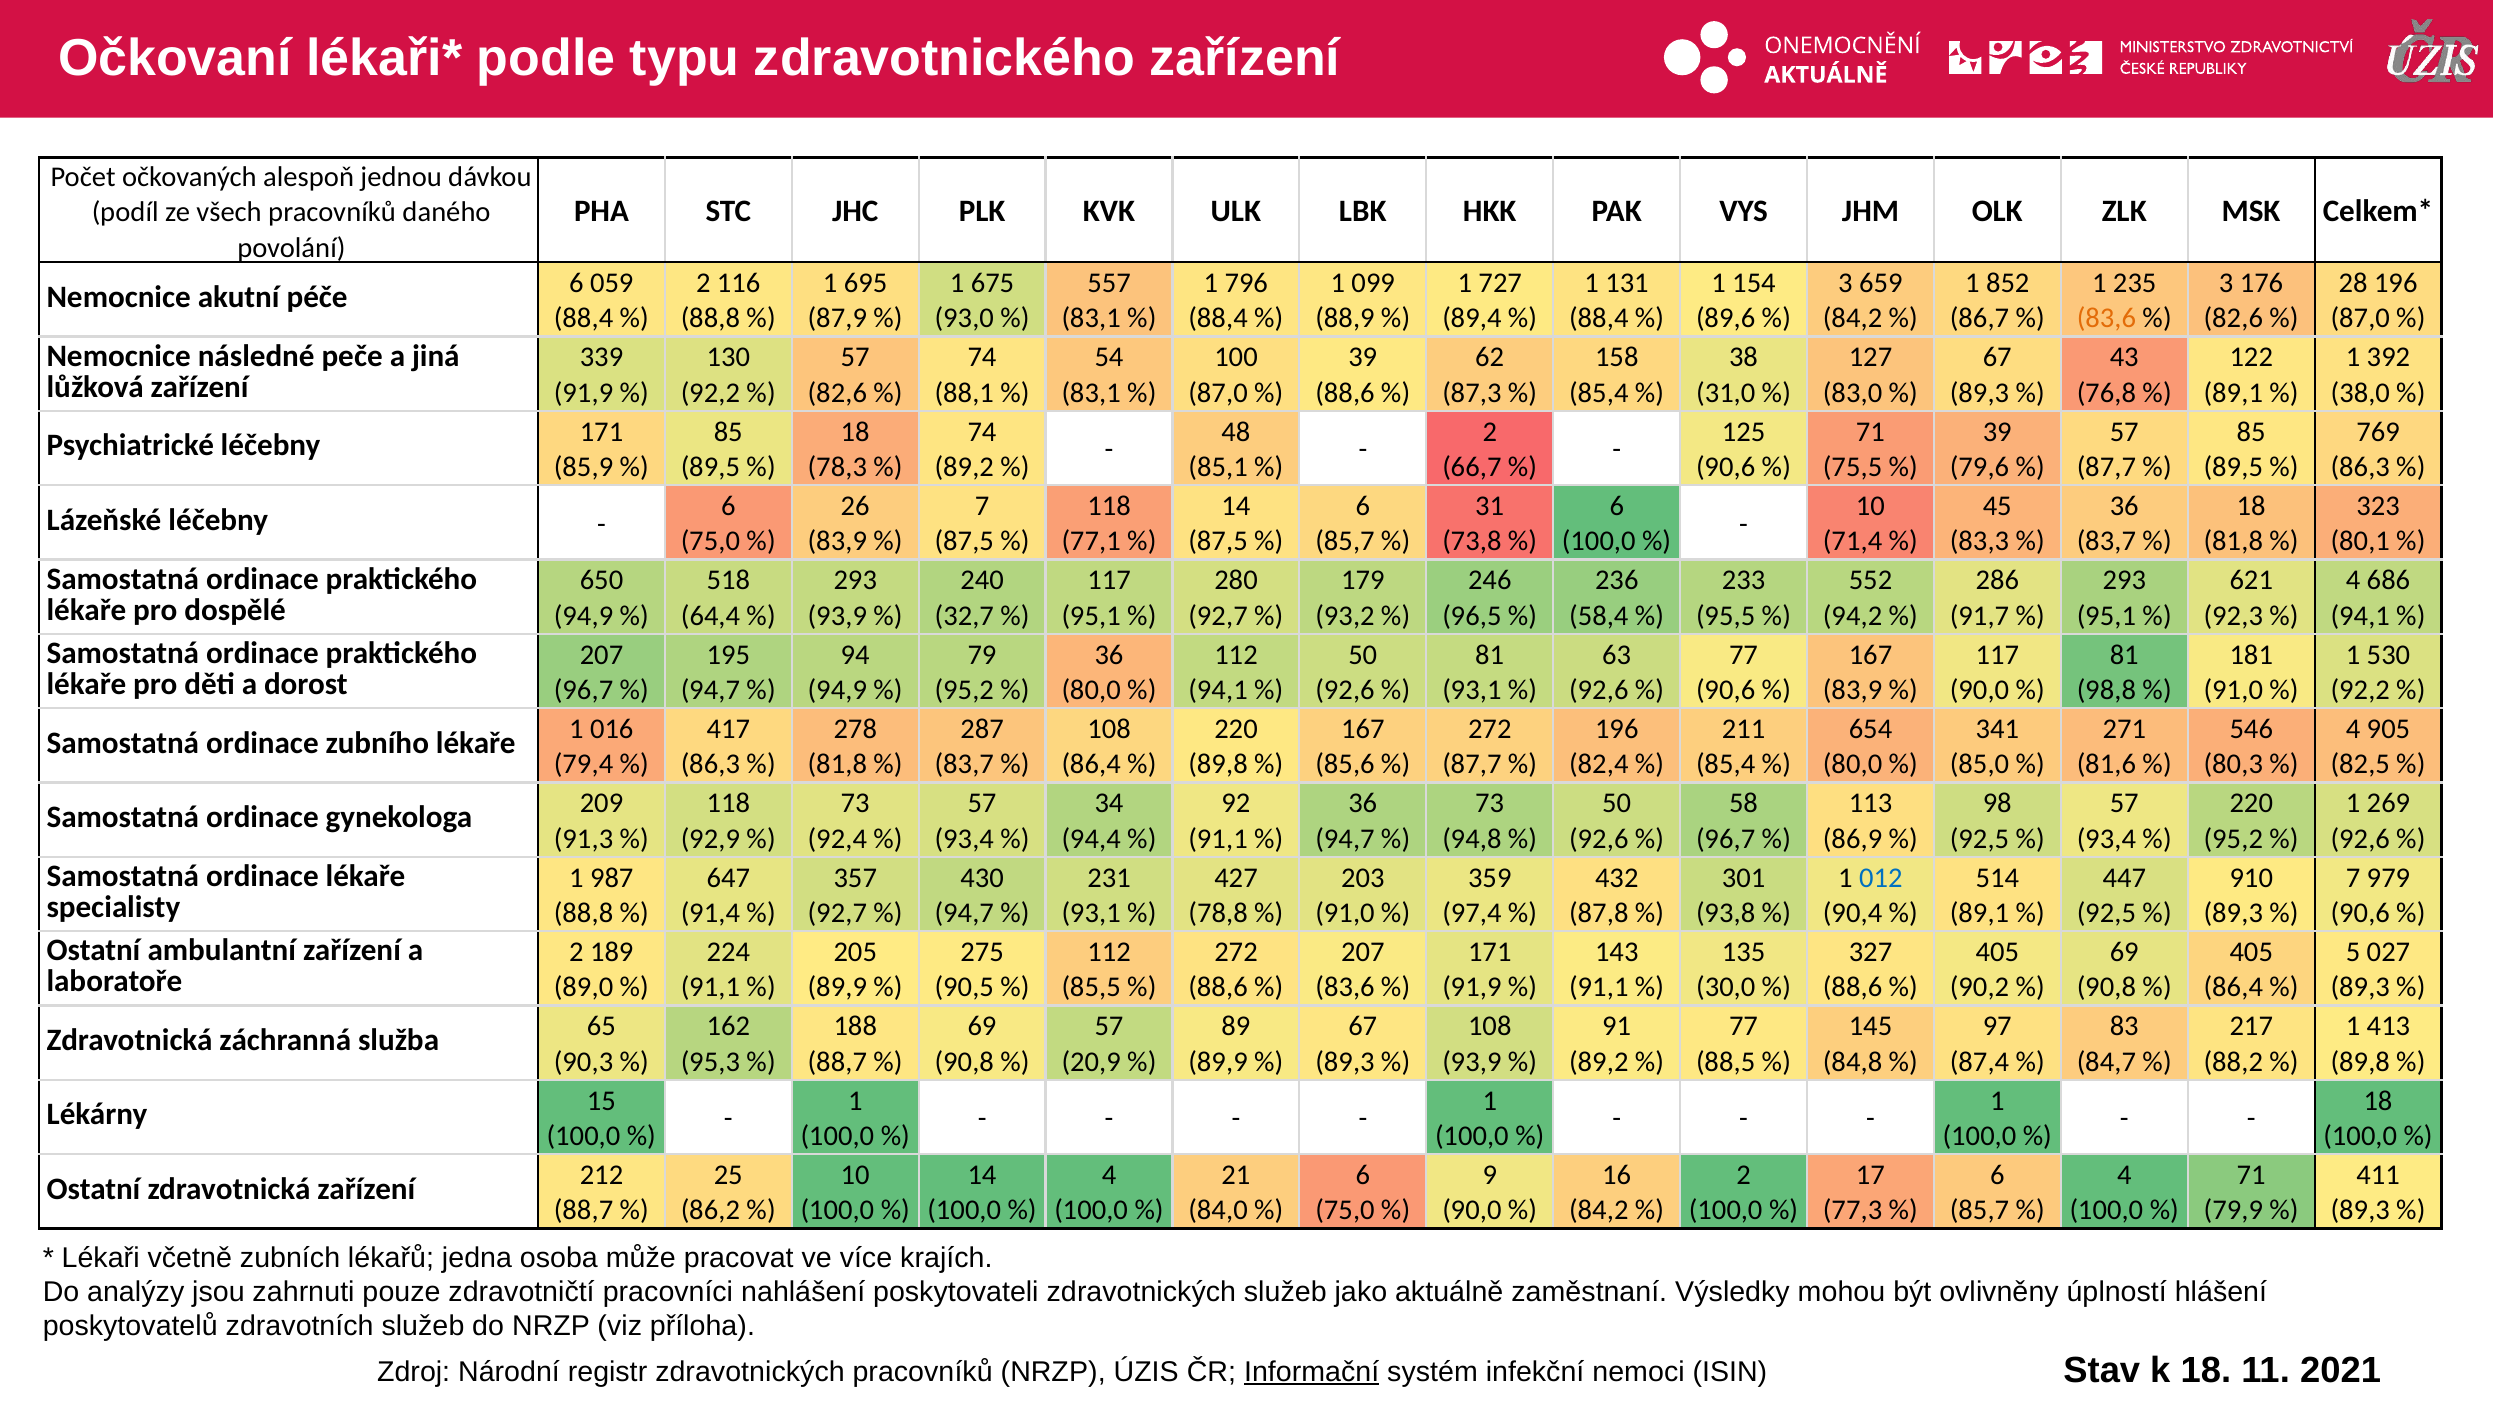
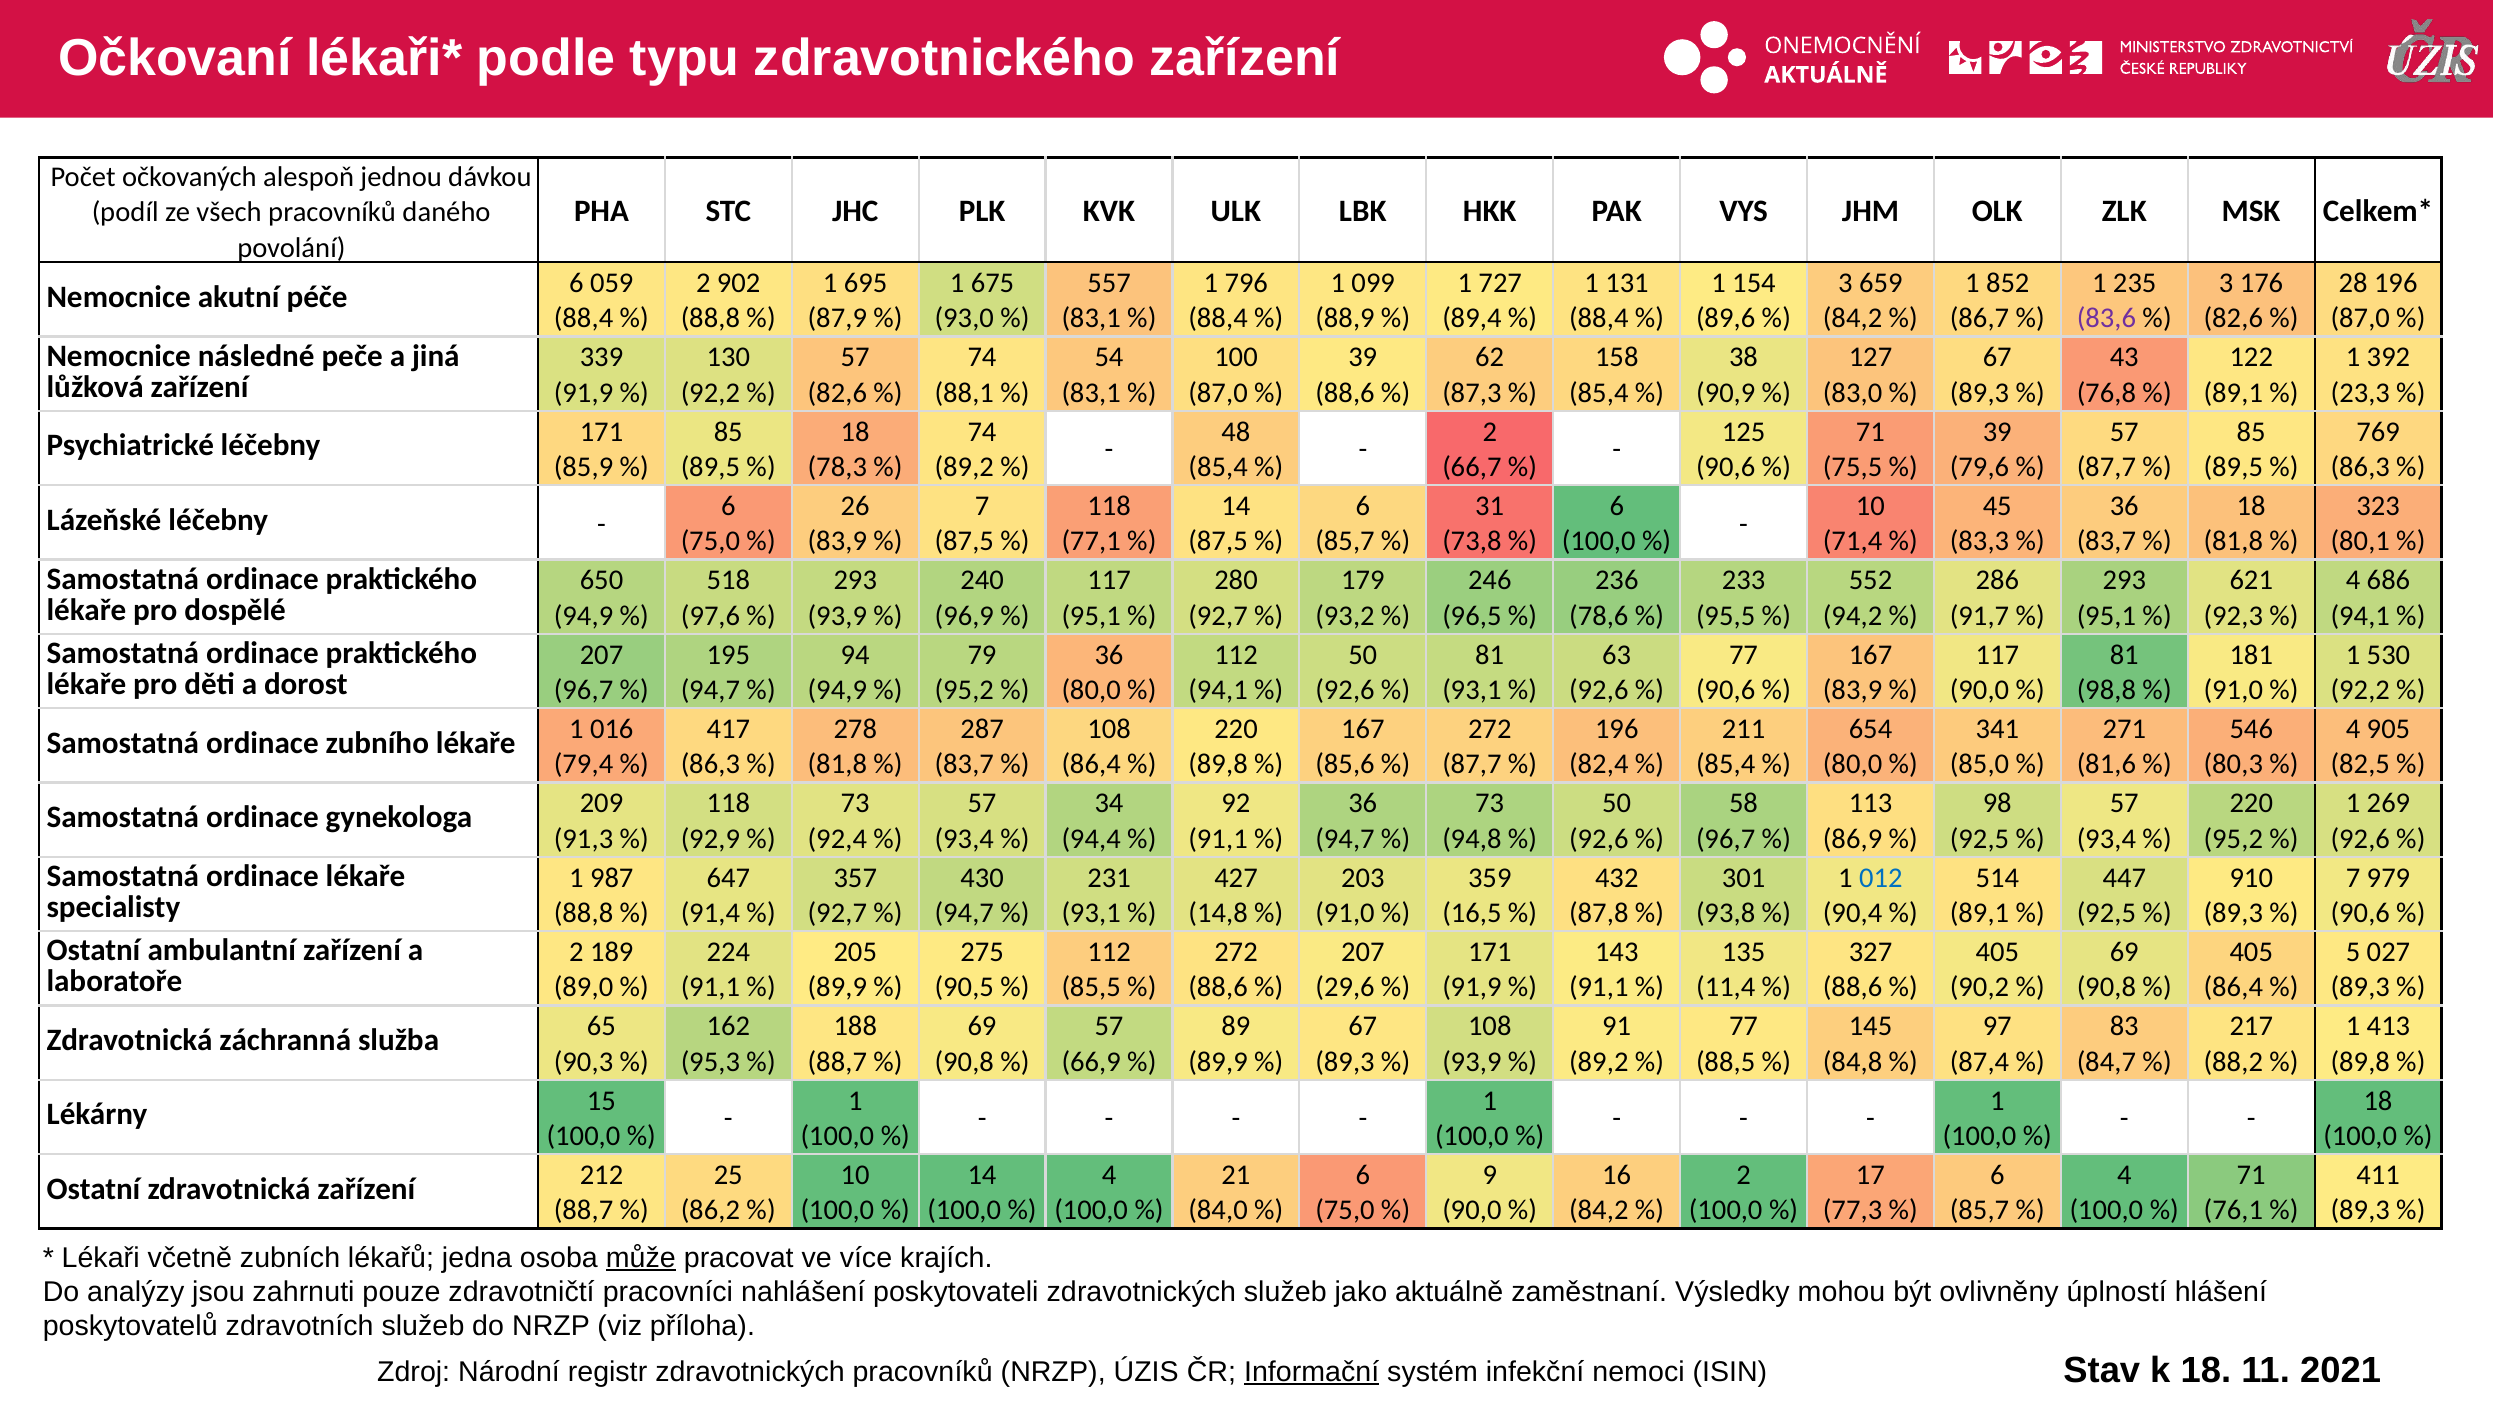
116: 116 -> 902 (739, 283)
83,6 colour: orange -> purple (2106, 318)
31,0: 31,0 -> 90,9 (1726, 393)
38,0: 38,0 -> 23,3 (2360, 393)
85,1: 85,1 -> 85,4 (1218, 467)
64,4: 64,4 -> 97,6 (710, 616)
32,7: 32,7 -> 96,9 (964, 616)
58,4: 58,4 -> 78,6 (1599, 616)
78,8: 78,8 -> 14,8 (1218, 913)
97,4: 97,4 -> 16,5 (1472, 913)
83,6: 83,6 -> 29,6 (1345, 987)
30,0: 30,0 -> 11,4 (1726, 987)
20,9: 20,9 -> 66,9 (1091, 1062)
79,9: 79,9 -> 76,1 (2233, 1211)
může underline: none -> present (641, 1258)
